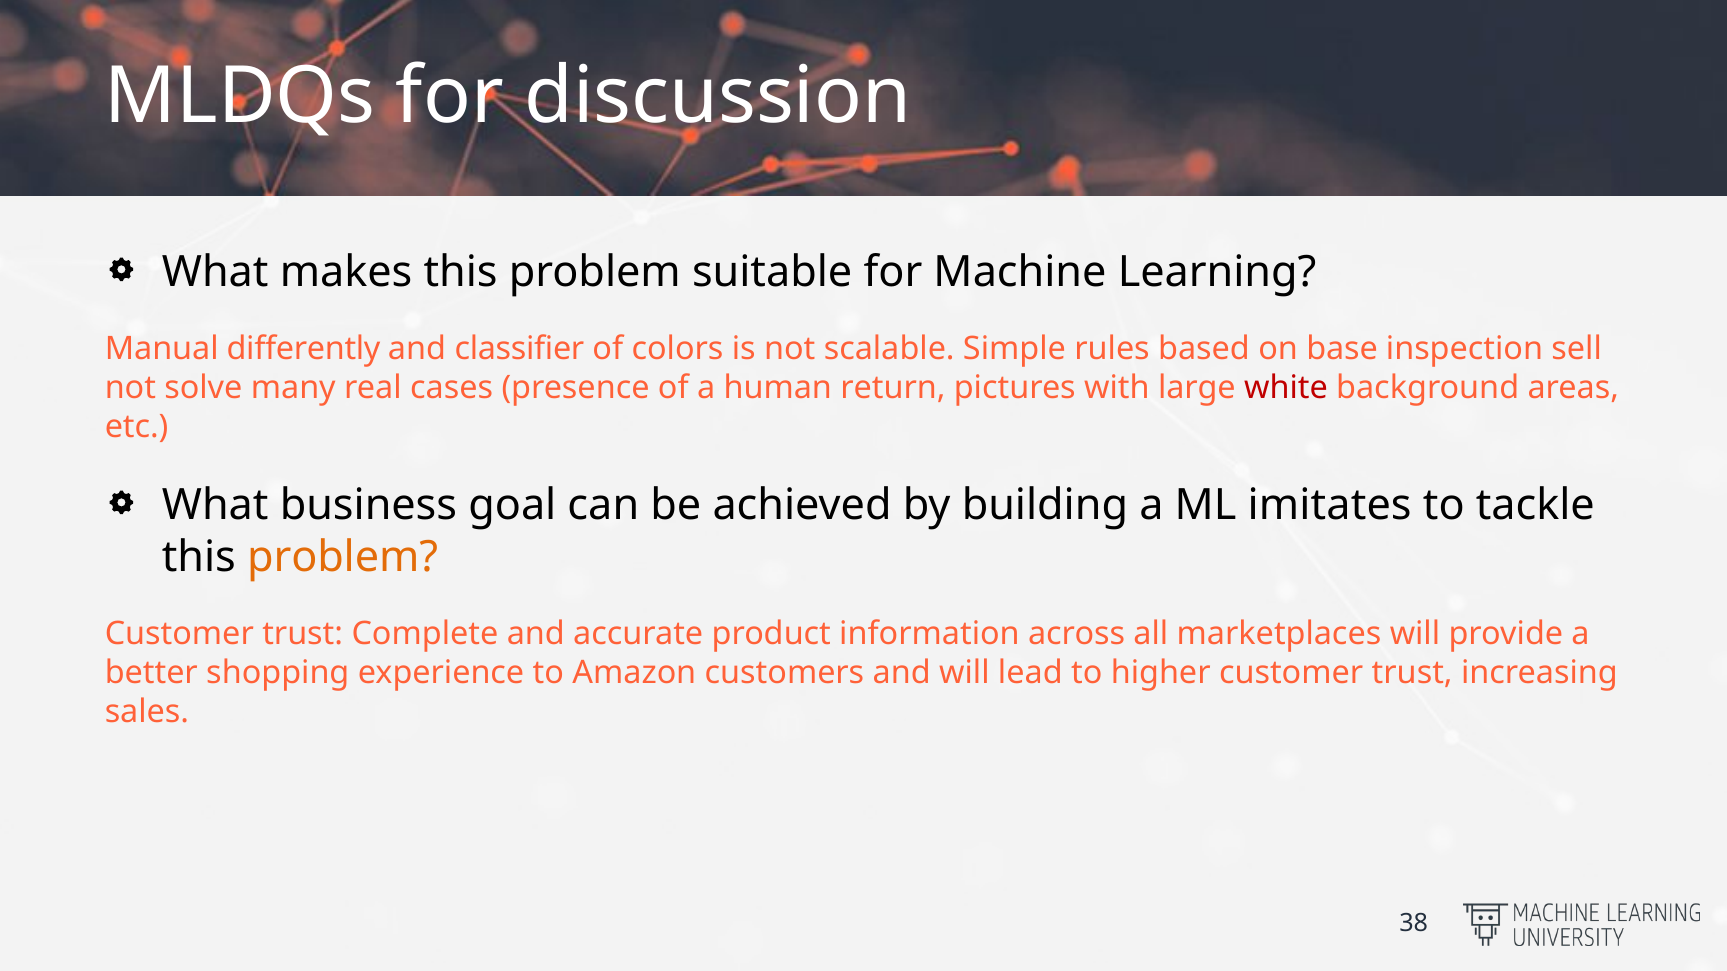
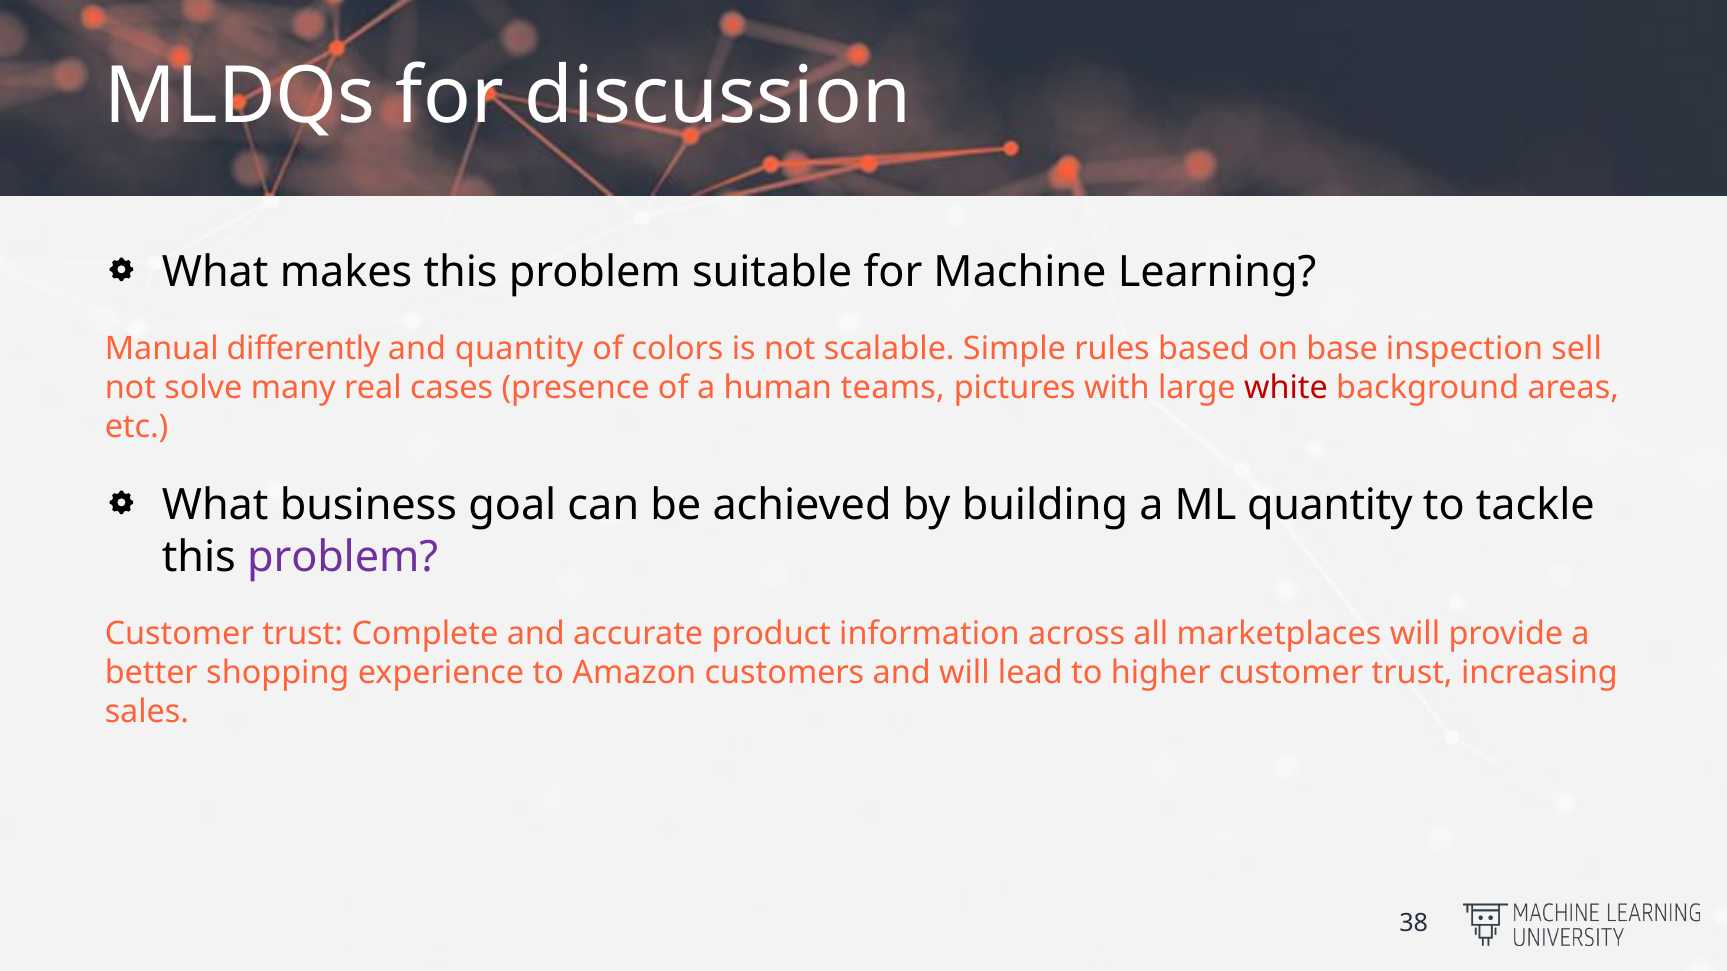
and classifier: classifier -> quantity (519, 349)
return: return -> teams (893, 388)
ML imitates: imitates -> quantity (1330, 506)
problem colour: orange -> purple (343, 557)
